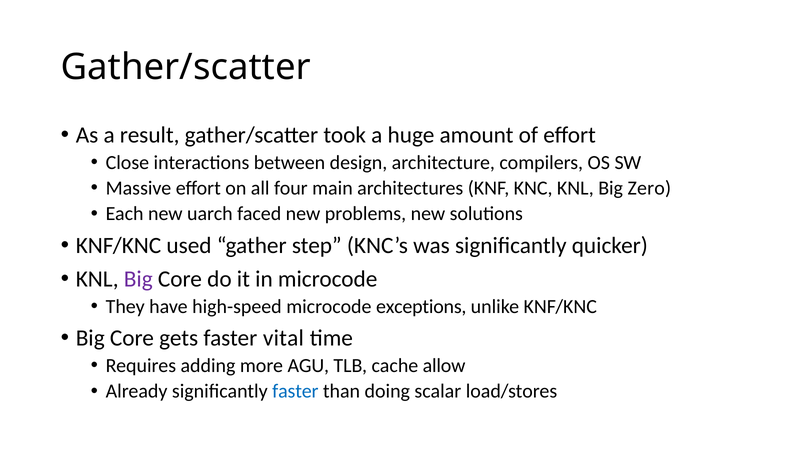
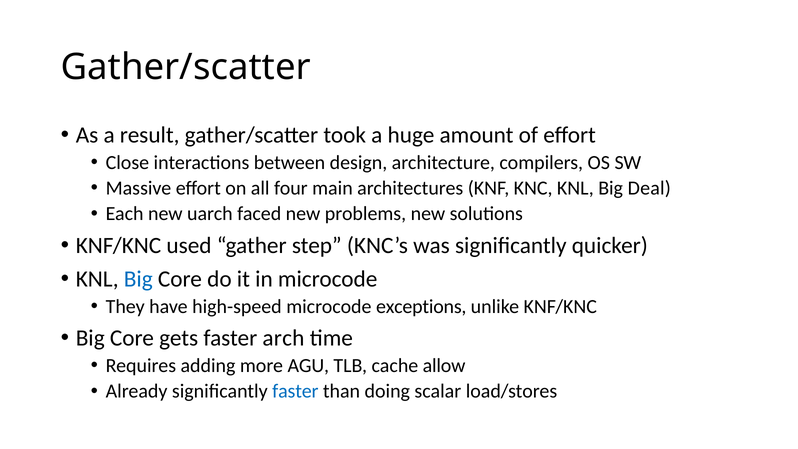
Zero: Zero -> Deal (649, 188)
Big colour: purple -> blue (138, 279)
vital: vital -> arch (283, 338)
